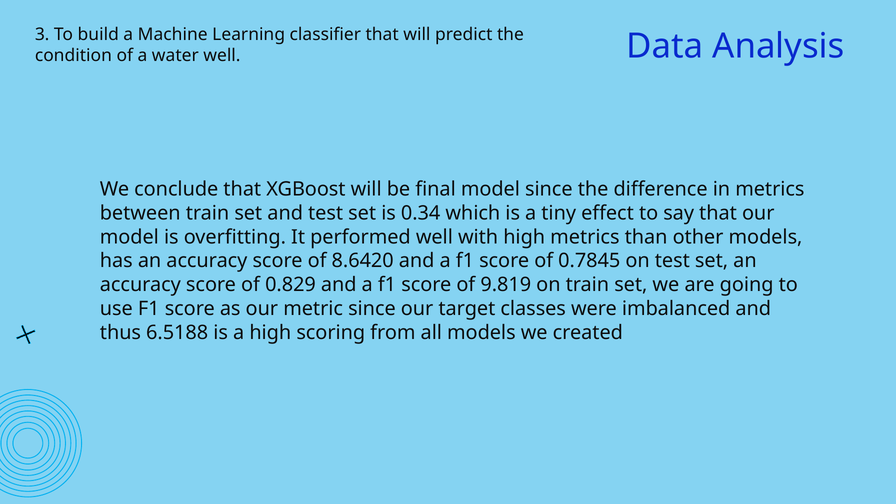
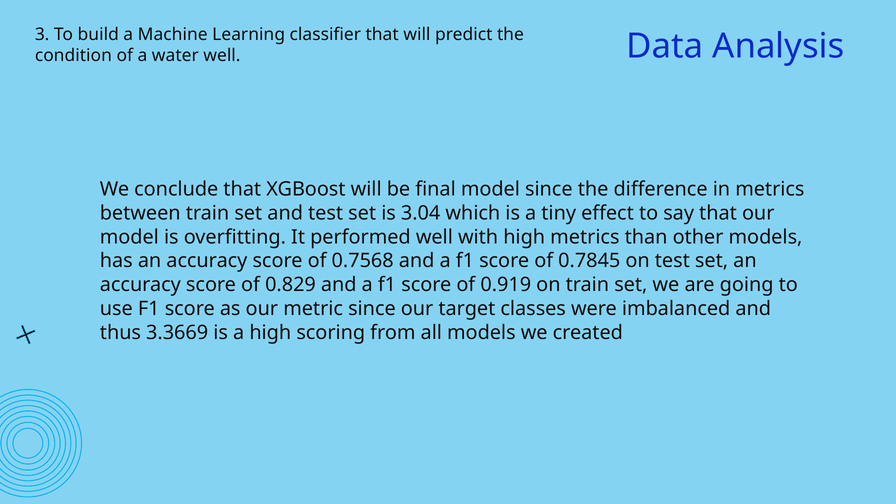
0.34: 0.34 -> 3.04 (421, 213)
8.6420: 8.6420 -> 0.7568 (363, 261)
9.819: 9.819 -> 0.919 (506, 285)
6.5188: 6.5188 -> 3.3669 (177, 333)
